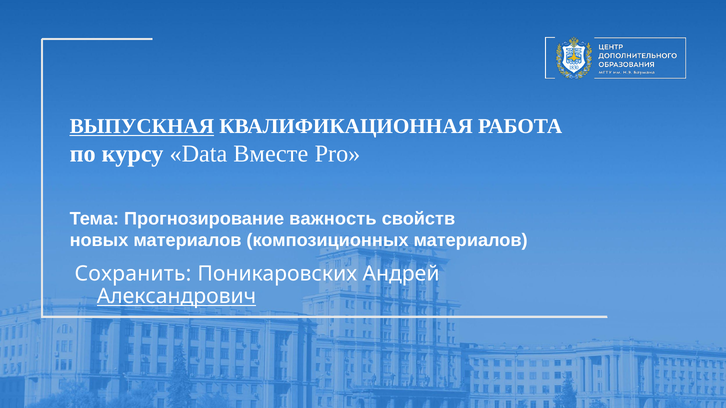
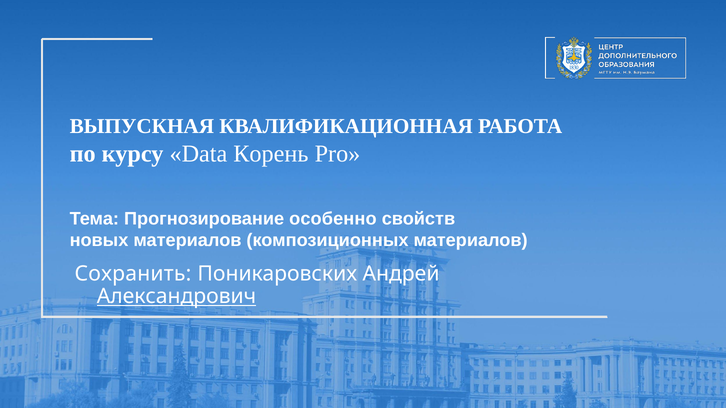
ВЫПУСКНАЯ underline: present -> none (142, 126)
Вместе: Вместе -> Корень (271, 154)
важность: важность -> особенно (333, 219)
